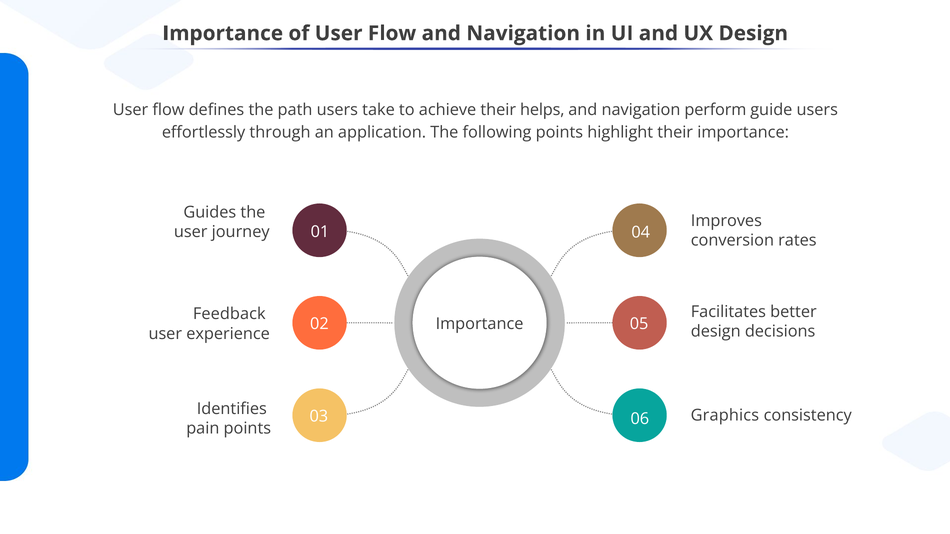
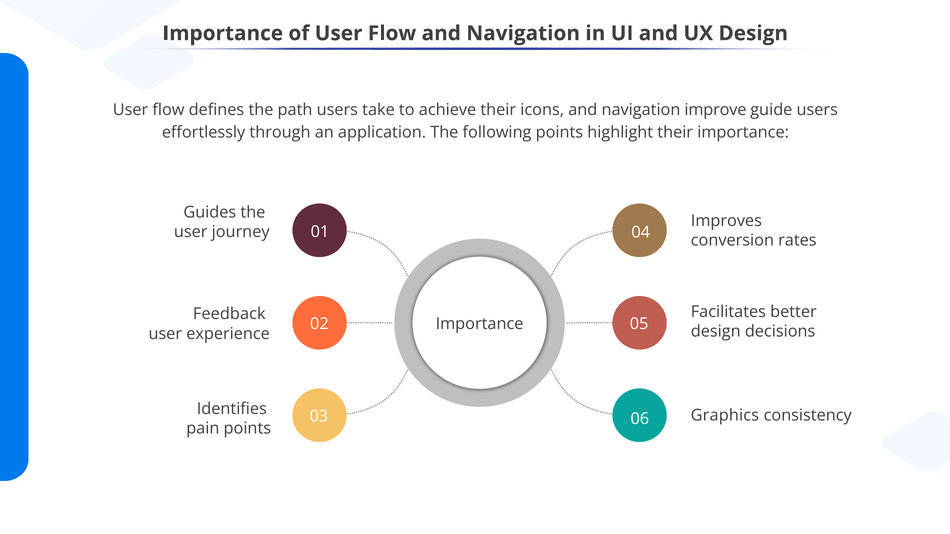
helps: helps -> icons (542, 110)
perform: perform -> improve (715, 110)
